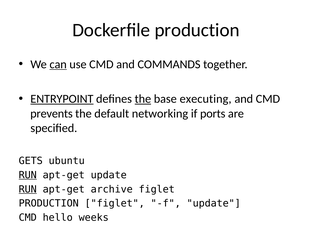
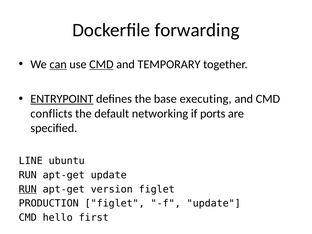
Dockerfile production: production -> forwarding (197, 30)
CMD underline: none -> present (101, 64)
COMMANDS: COMMANDS -> TEMPORARY (169, 64)
the underline: present -> none (143, 99)
prevents: prevents -> conflicts (51, 114)
GETS: GETS -> LINE (31, 161)
RUN underline: present -> none (28, 175)
archive: archive -> version (112, 189)
weeks: weeks -> first (94, 218)
